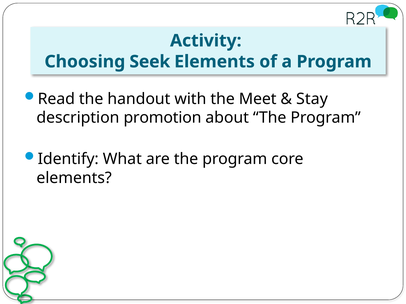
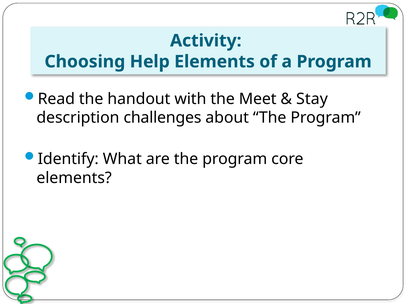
Seek: Seek -> Help (150, 62)
promotion: promotion -> challenges (162, 118)
